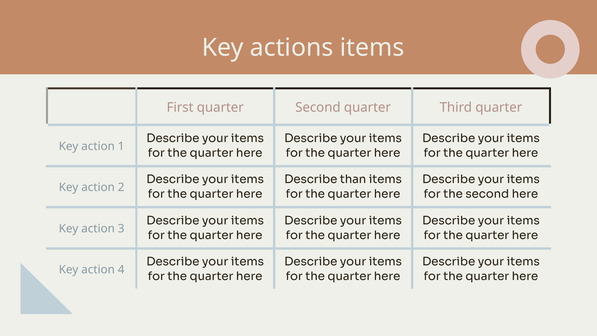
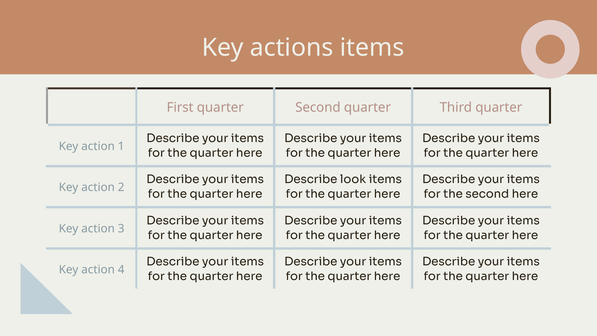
than: than -> look (353, 179)
